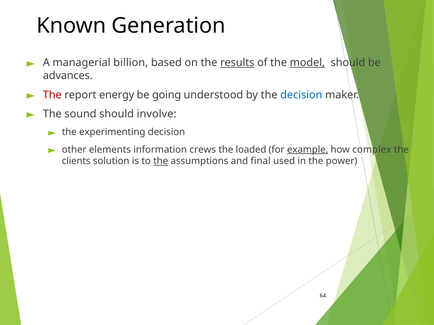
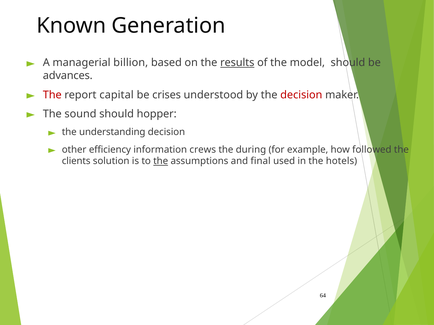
model underline: present -> none (307, 63)
energy: energy -> capital (117, 95)
going: going -> crises (167, 95)
decision colour: blue -> red (301, 95)
involve: involve -> hopper (157, 114)
experimenting: experimenting -> understanding (112, 132)
elements: elements -> efficiency (110, 150)
loaded: loaded -> during (251, 150)
example underline: present -> none (308, 150)
complex: complex -> followed (372, 150)
power: power -> hotels (341, 161)
